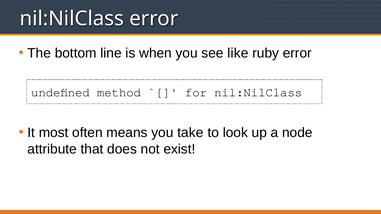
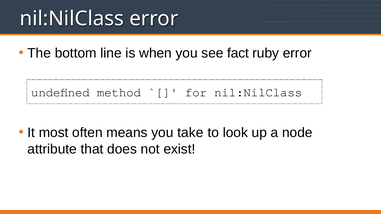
like: like -> fact (238, 53)
